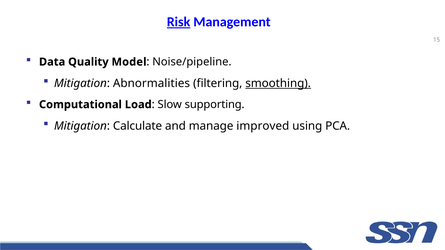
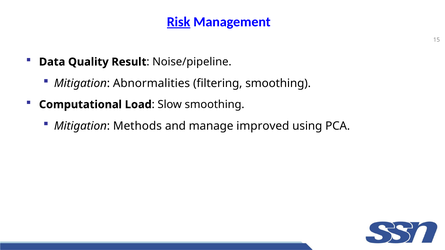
Model: Model -> Result (129, 62)
smoothing underline: present -> none (278, 84)
Slow supporting: supporting -> smoothing (215, 105)
Calculate: Calculate -> Methods (137, 126)
